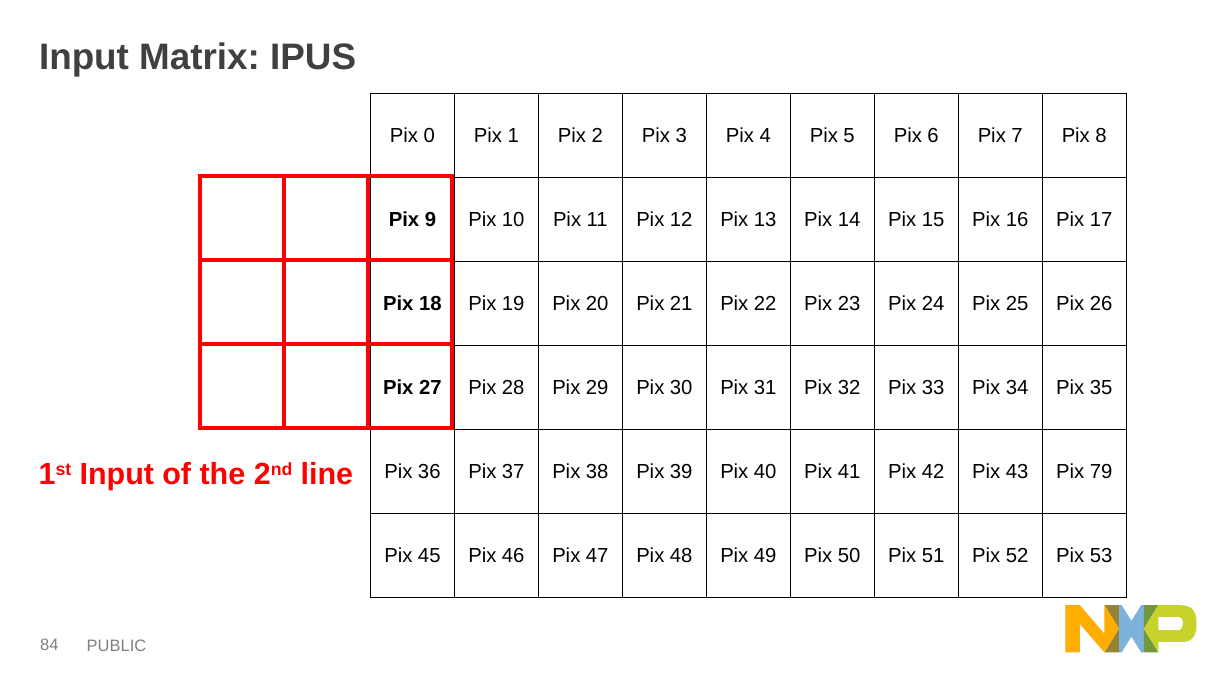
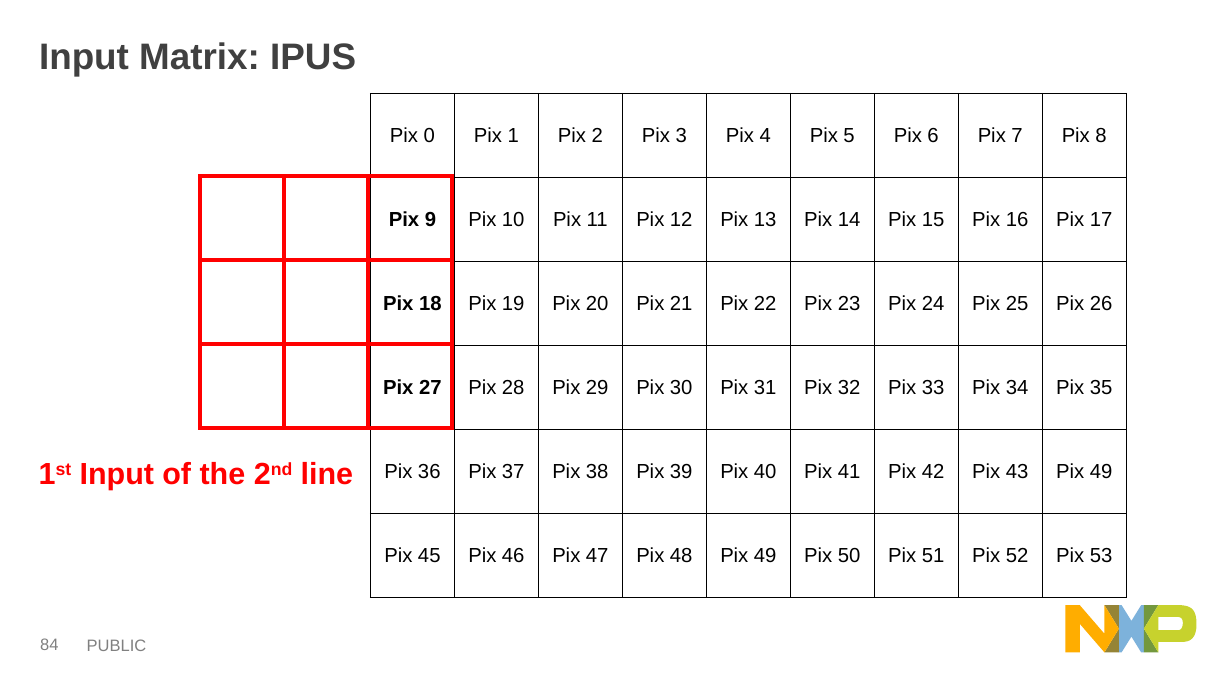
43 Pix 79: 79 -> 49 (1101, 472)
